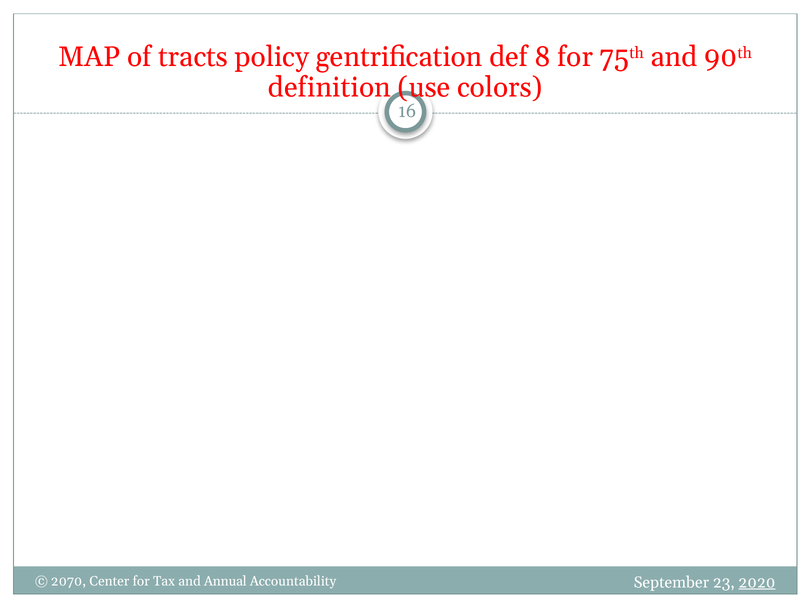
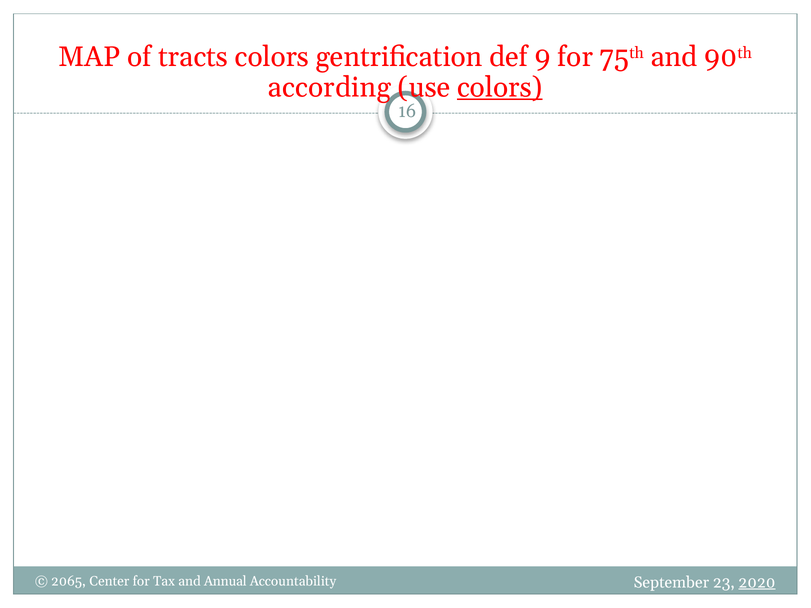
tracts policy: policy -> colors (272, 57)
8: 8 -> 9 (543, 57)
definition: definition -> according (329, 87)
colors underline: none -> present (500, 87)
2070: 2070 -> 2065 (69, 582)
